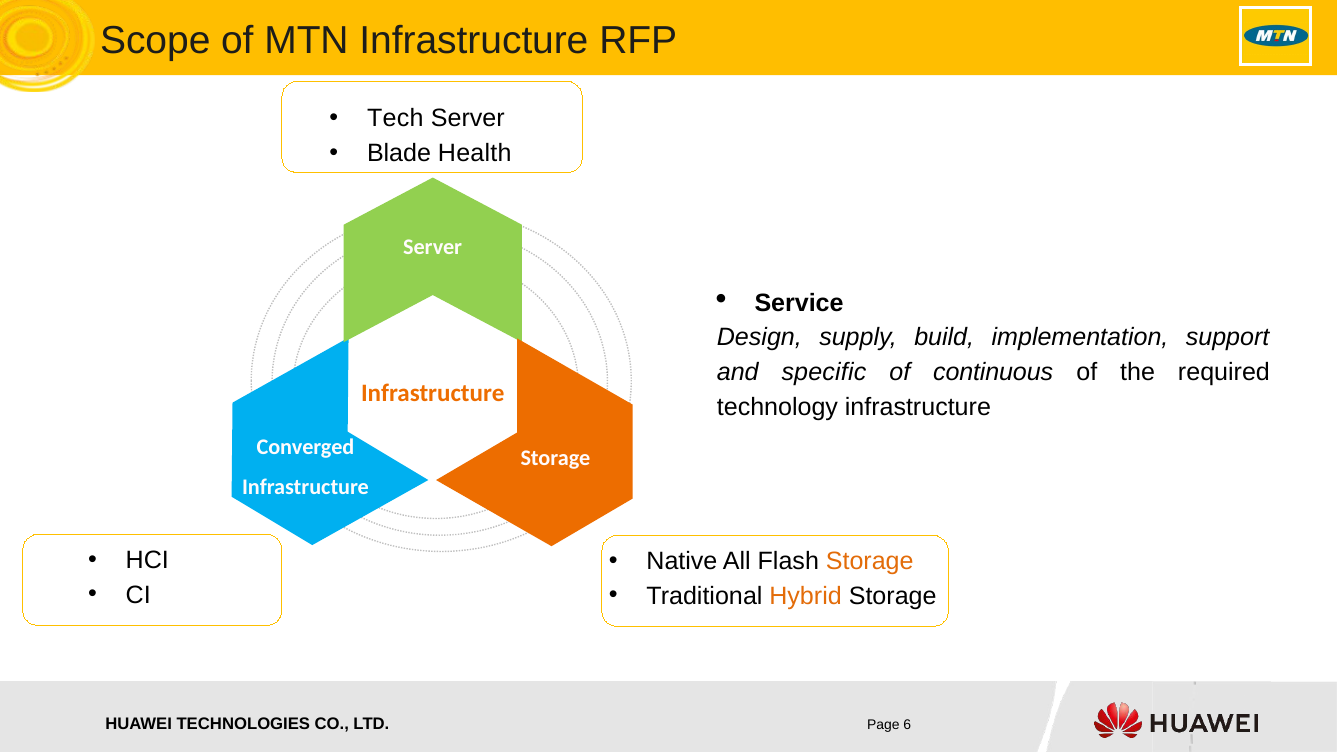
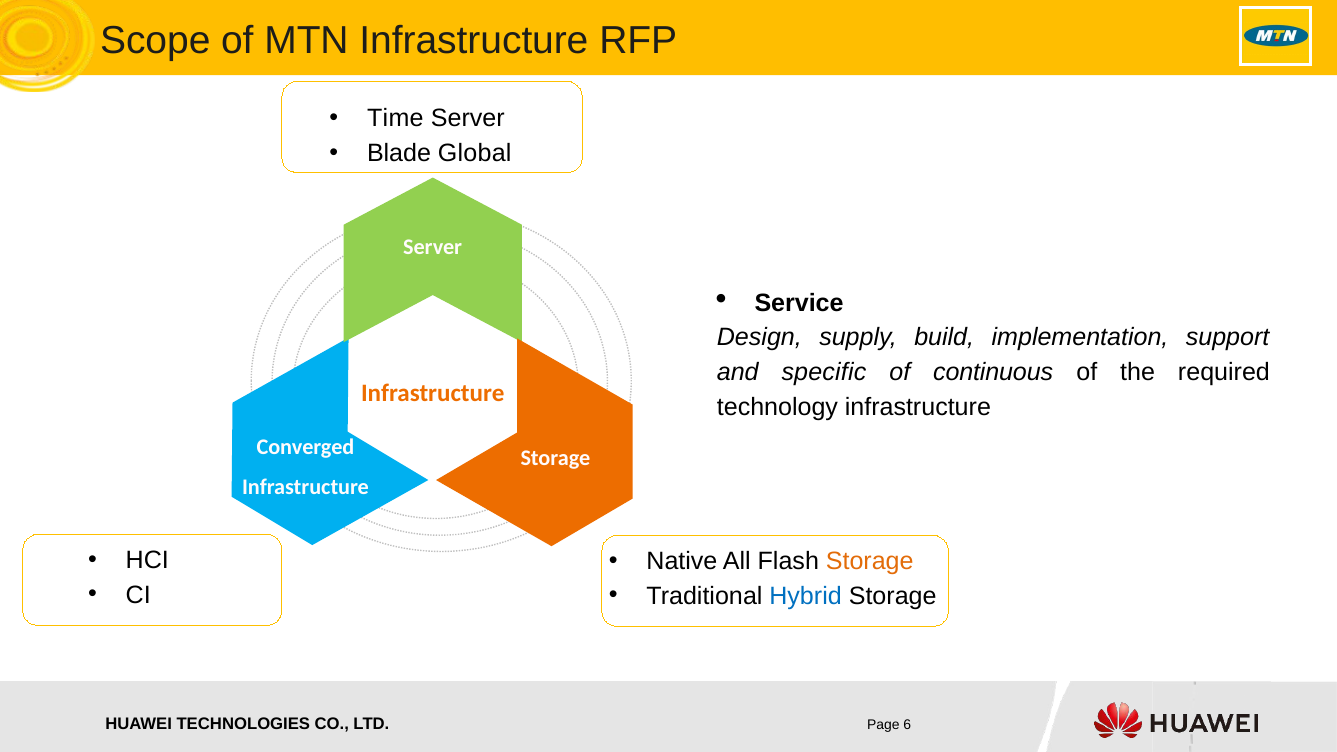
Tech: Tech -> Time (395, 119)
Health: Health -> Global (475, 153)
Hybrid colour: orange -> blue (806, 596)
